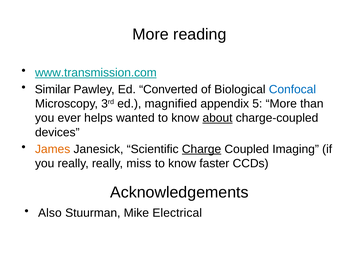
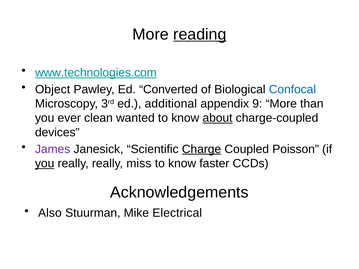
reading underline: none -> present (200, 34)
www.transmission.com: www.transmission.com -> www.technologies.com (96, 73)
Similar: Similar -> Object (53, 89)
magnified: magnified -> additional (171, 104)
5: 5 -> 9 (257, 104)
helps: helps -> clean (98, 118)
James colour: orange -> purple (53, 149)
Imaging: Imaging -> Poisson (296, 149)
you underline: none -> present (45, 164)
